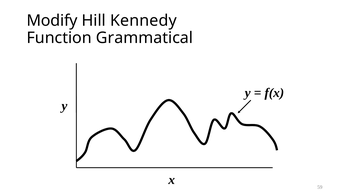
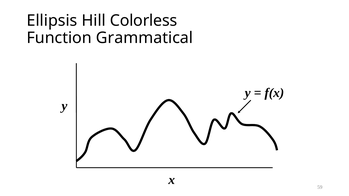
Modify: Modify -> Ellipsis (52, 21)
Kennedy: Kennedy -> Colorless (144, 21)
